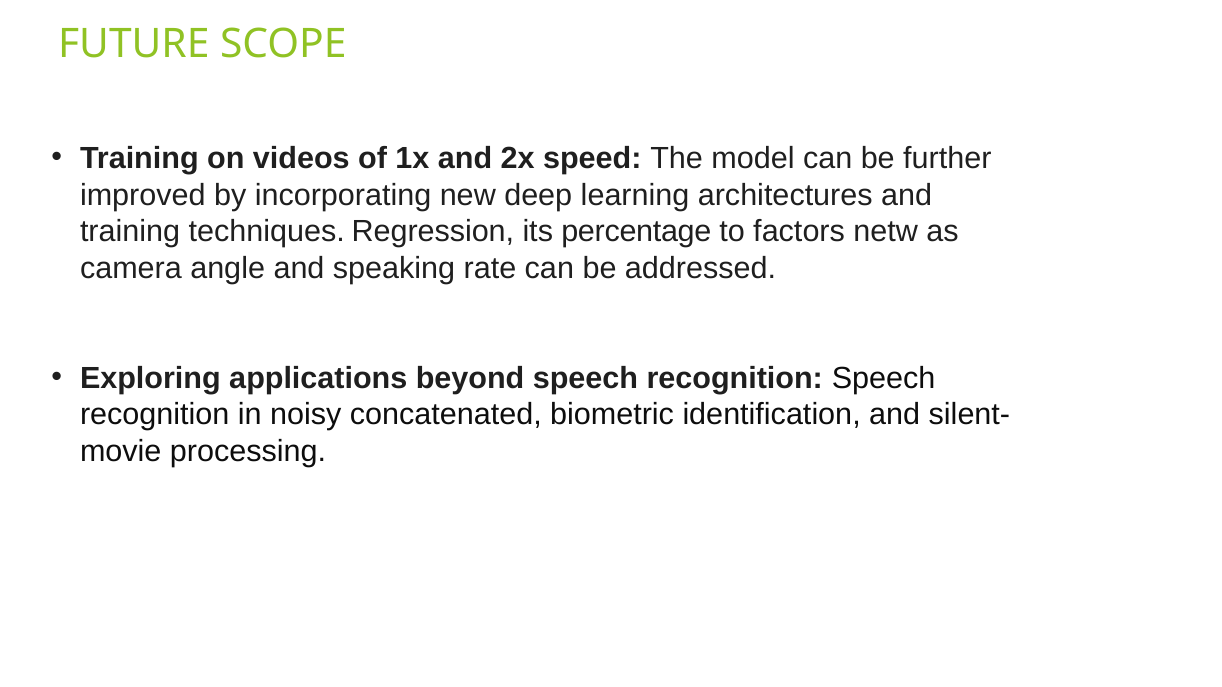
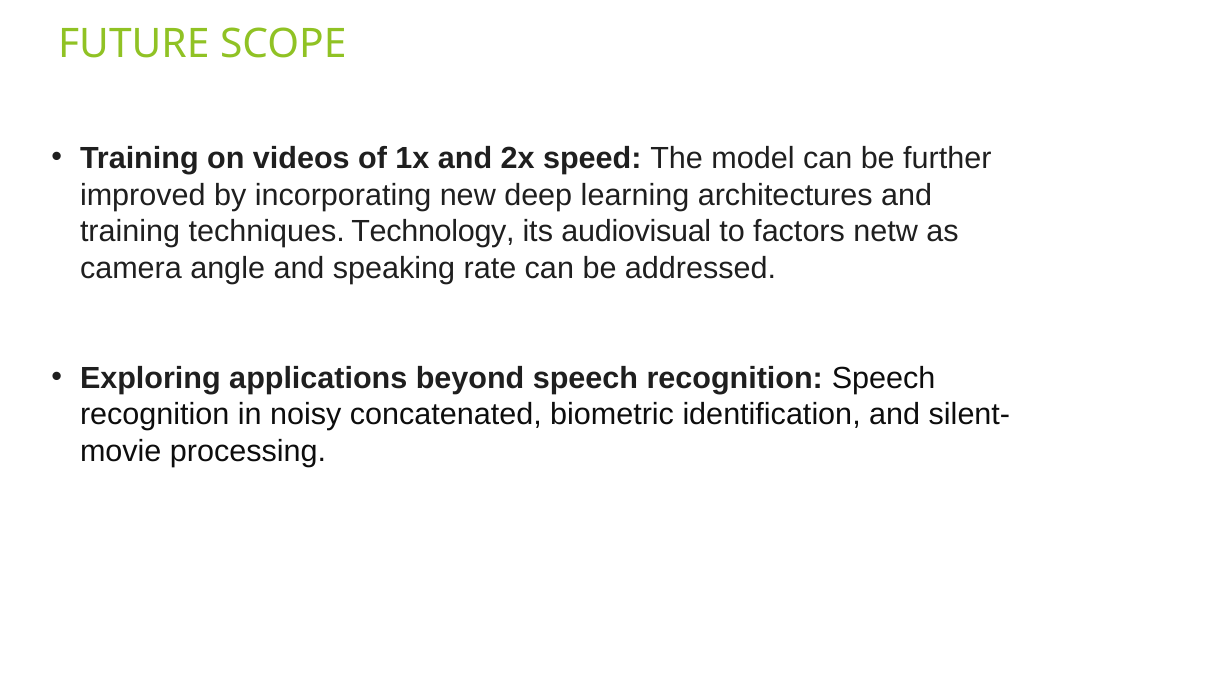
Regression: Regression -> Technology (433, 232)
percentage: percentage -> audiovisual (636, 232)
